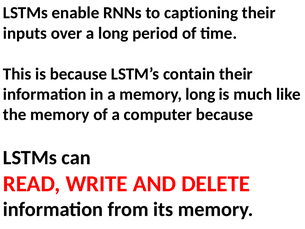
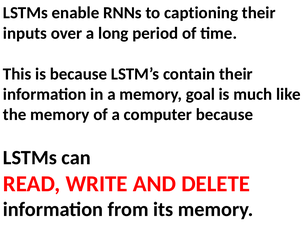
memory long: long -> goal (200, 94)
